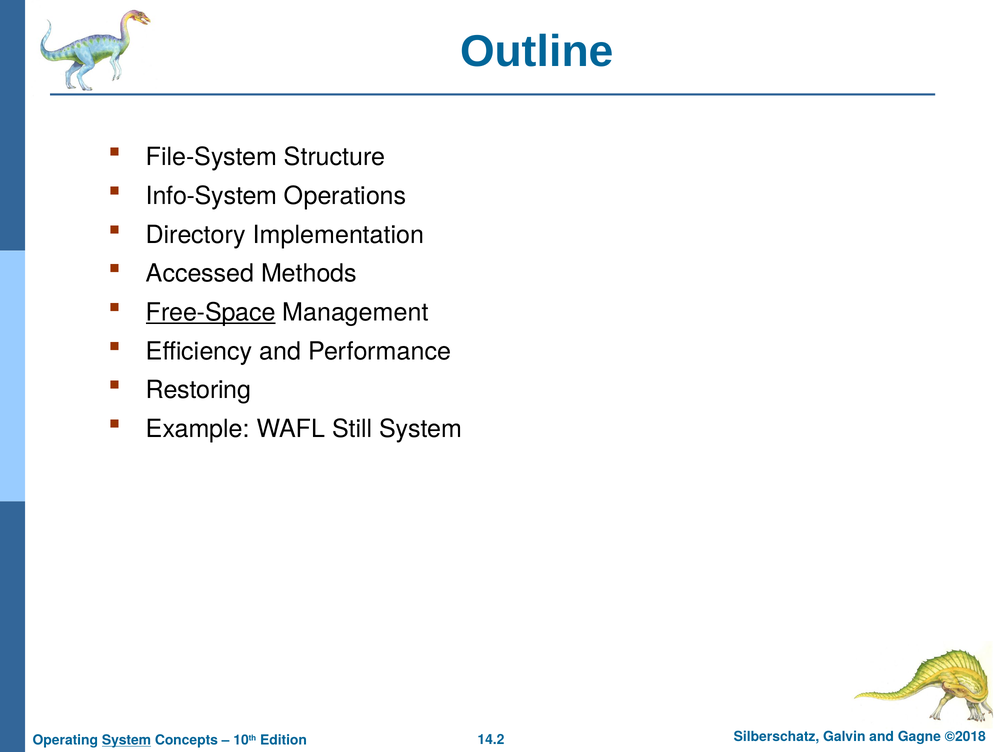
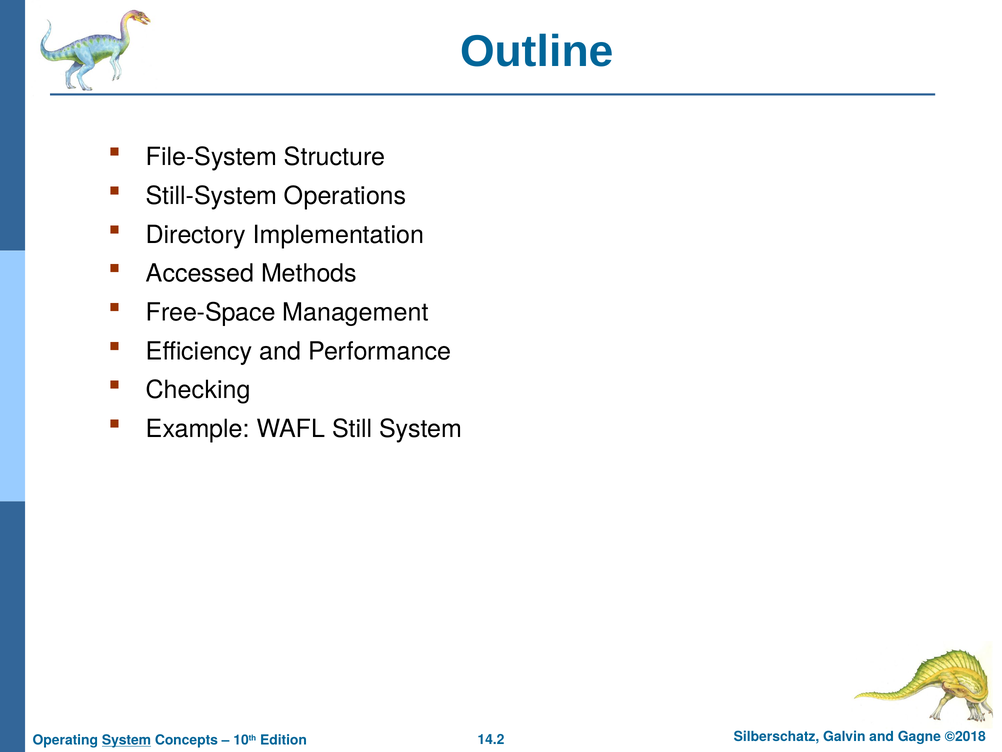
Info-System: Info-System -> Still-System (212, 196)
Free-Space underline: present -> none (211, 312)
Restoring: Restoring -> Checking (198, 390)
